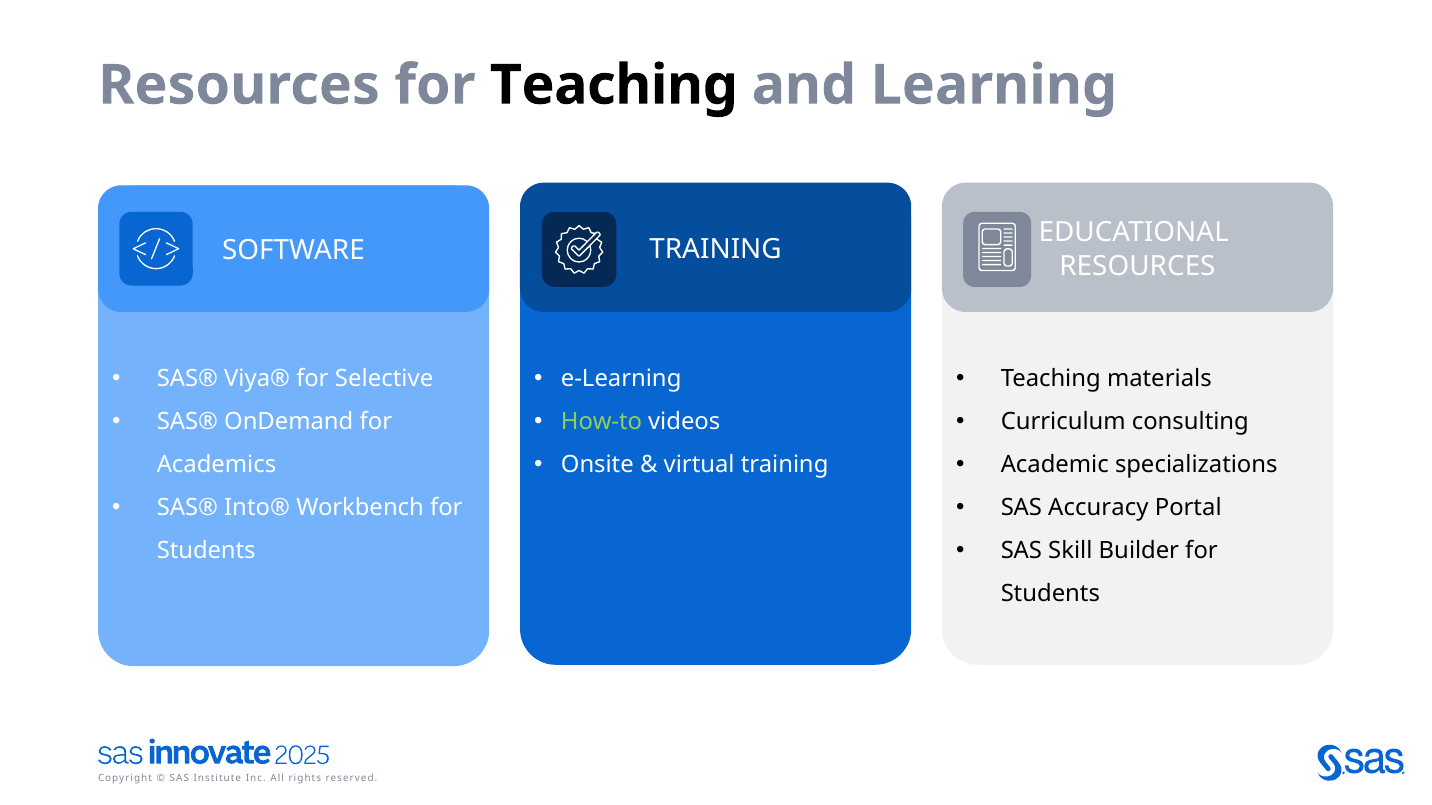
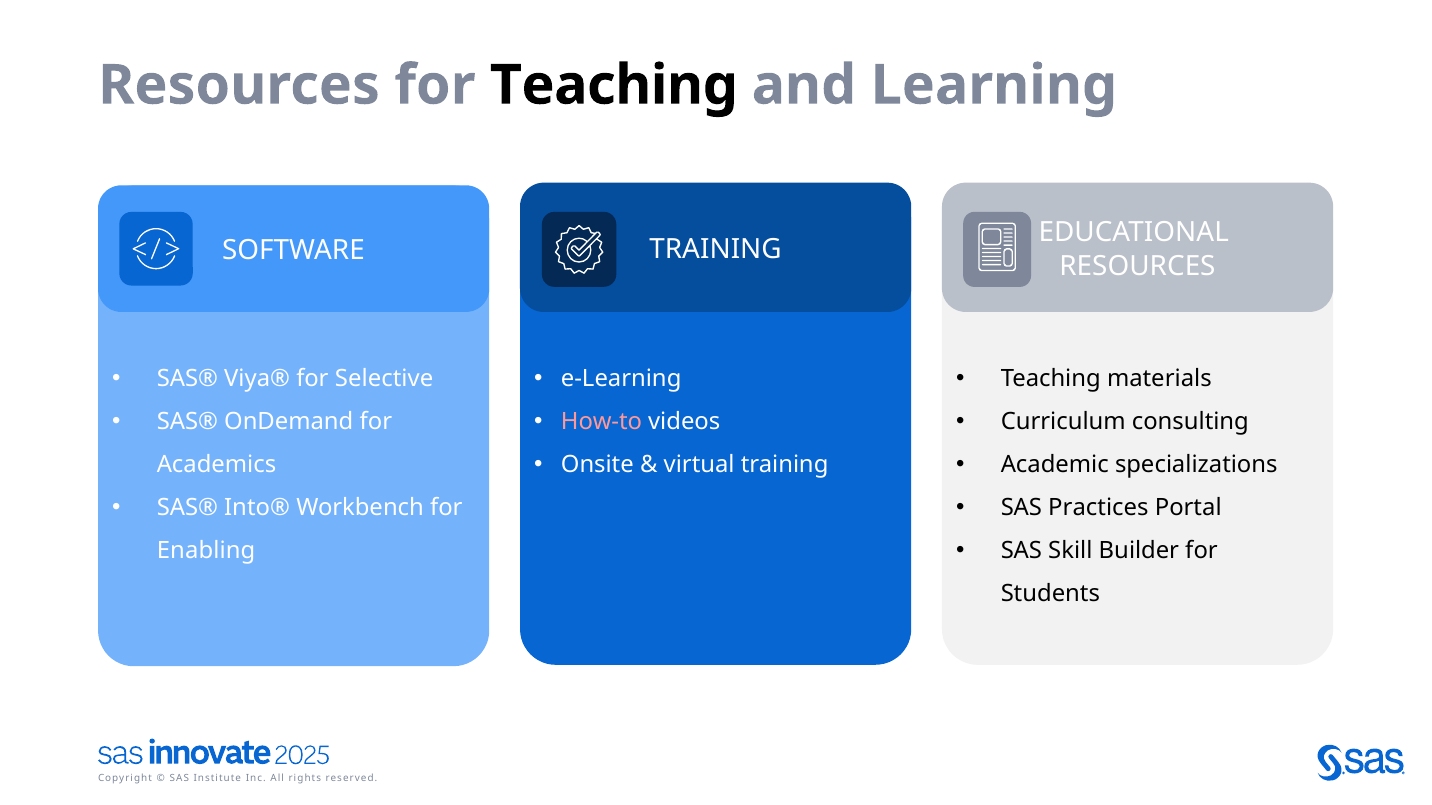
How-to colour: light green -> pink (601, 422)
Accuracy: Accuracy -> Practices (1098, 508)
Students: Students -> Enabling (206, 551)
